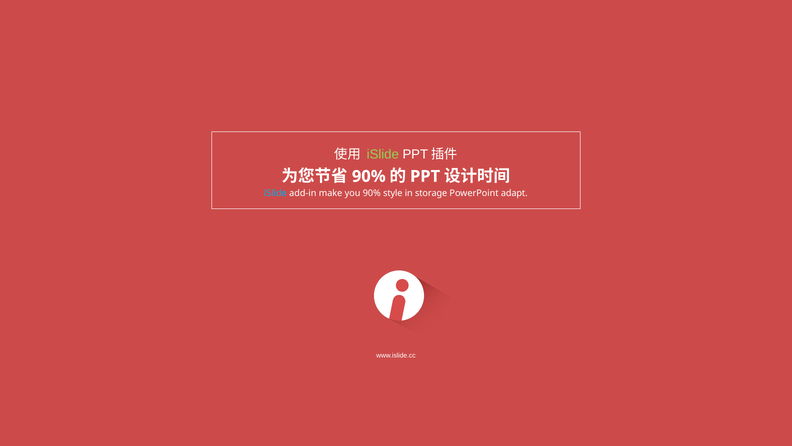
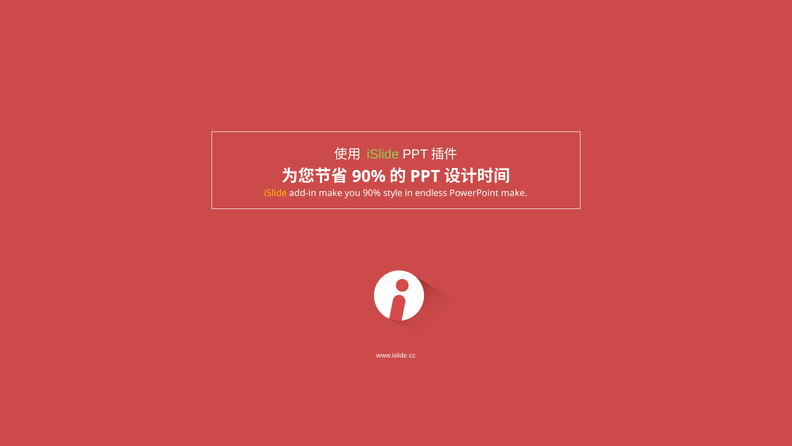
iSlide colour: light blue -> yellow (275, 193)
storage: storage -> endless (431, 193)
PowerPoint adapt: adapt -> make (514, 193)
